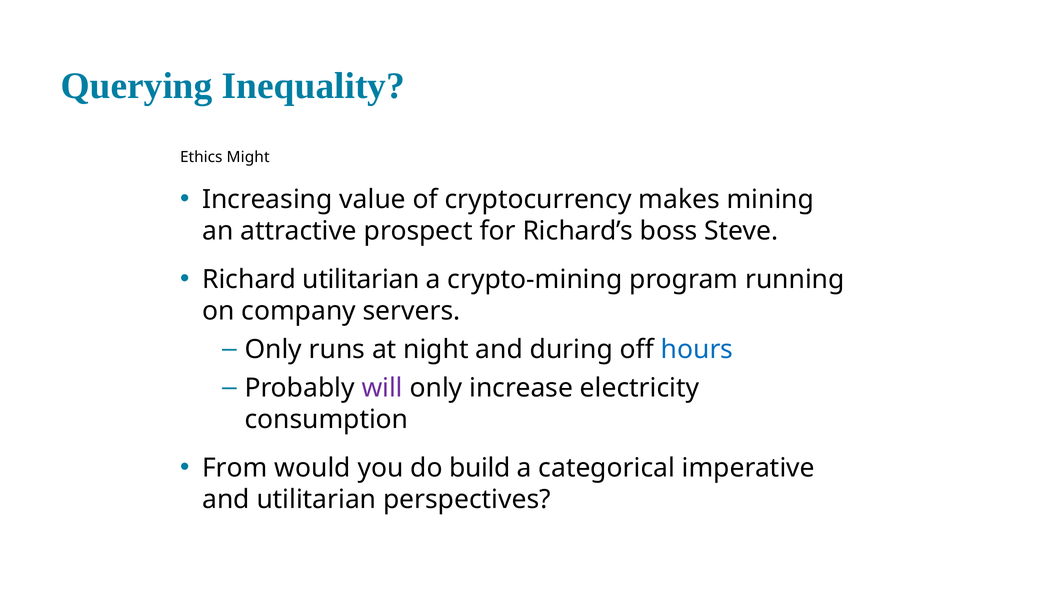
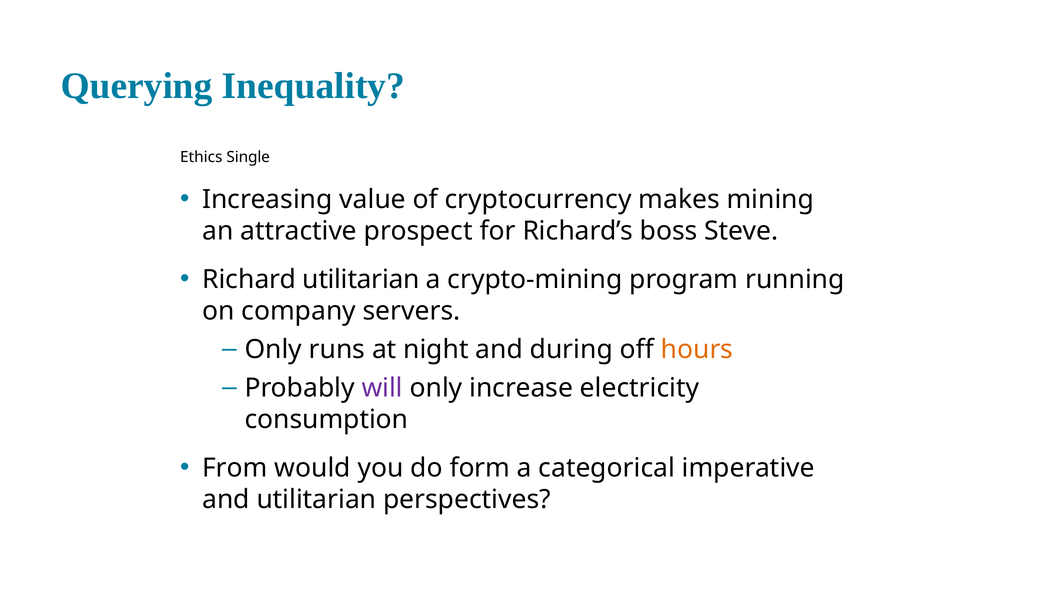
Might: Might -> Single (248, 157)
hours colour: blue -> orange (697, 350)
build: build -> form (480, 468)
